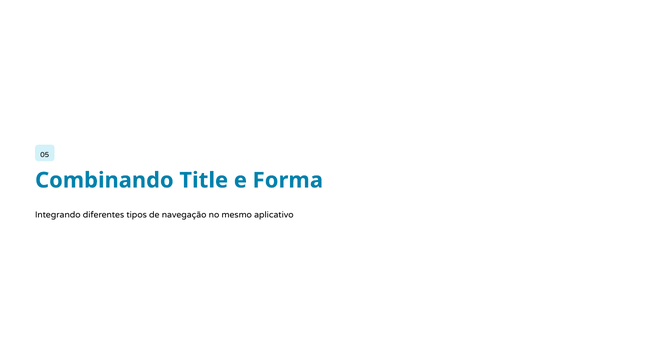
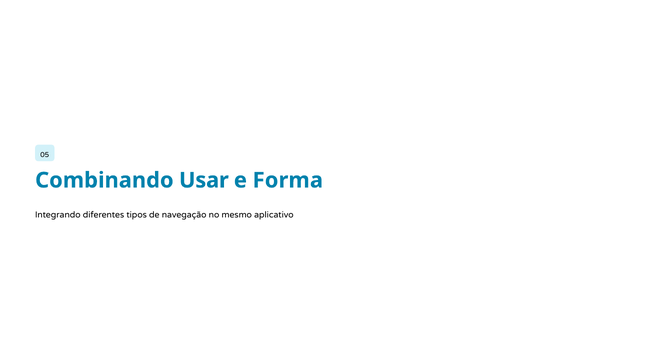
Title: Title -> Usar (204, 180)
